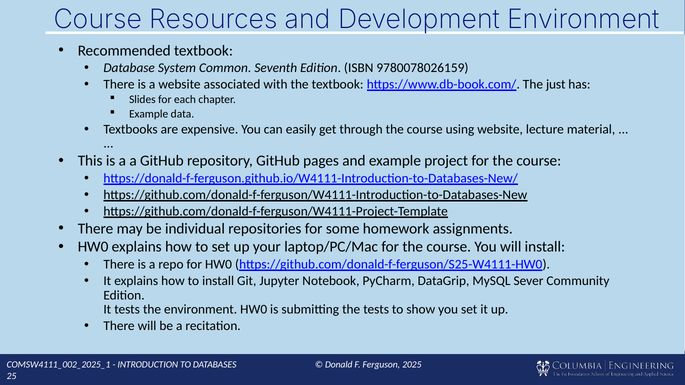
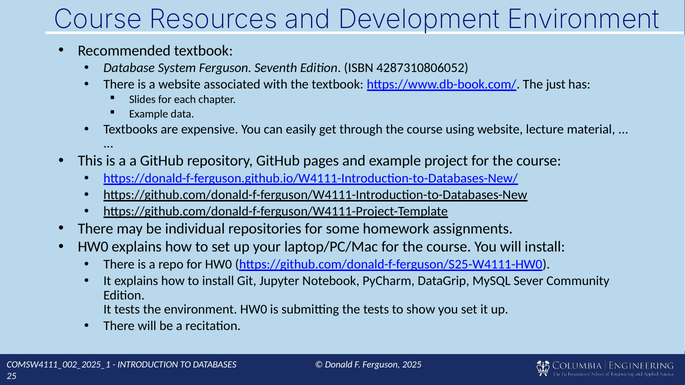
System Common: Common -> Ferguson (225, 68)
9780078026159: 9780078026159 -> 4287310806052 (422, 68)
